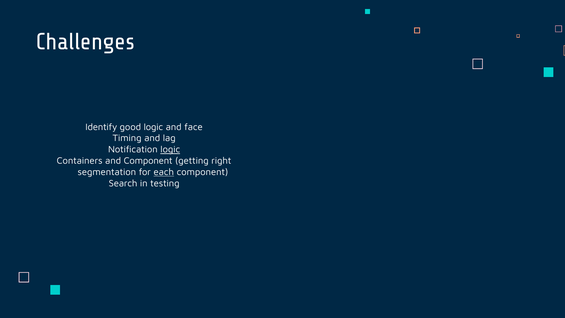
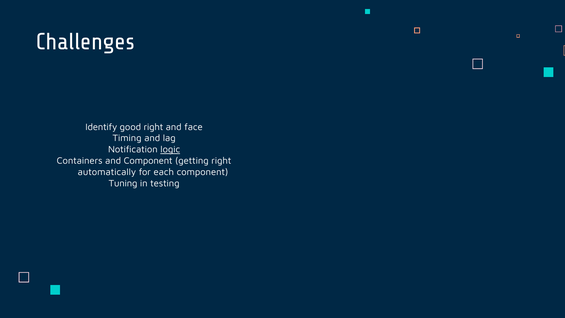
good logic: logic -> right (153, 127)
segmentation: segmentation -> automatically (107, 172)
each underline: present -> none (164, 172)
Search: Search -> Tuning (123, 183)
